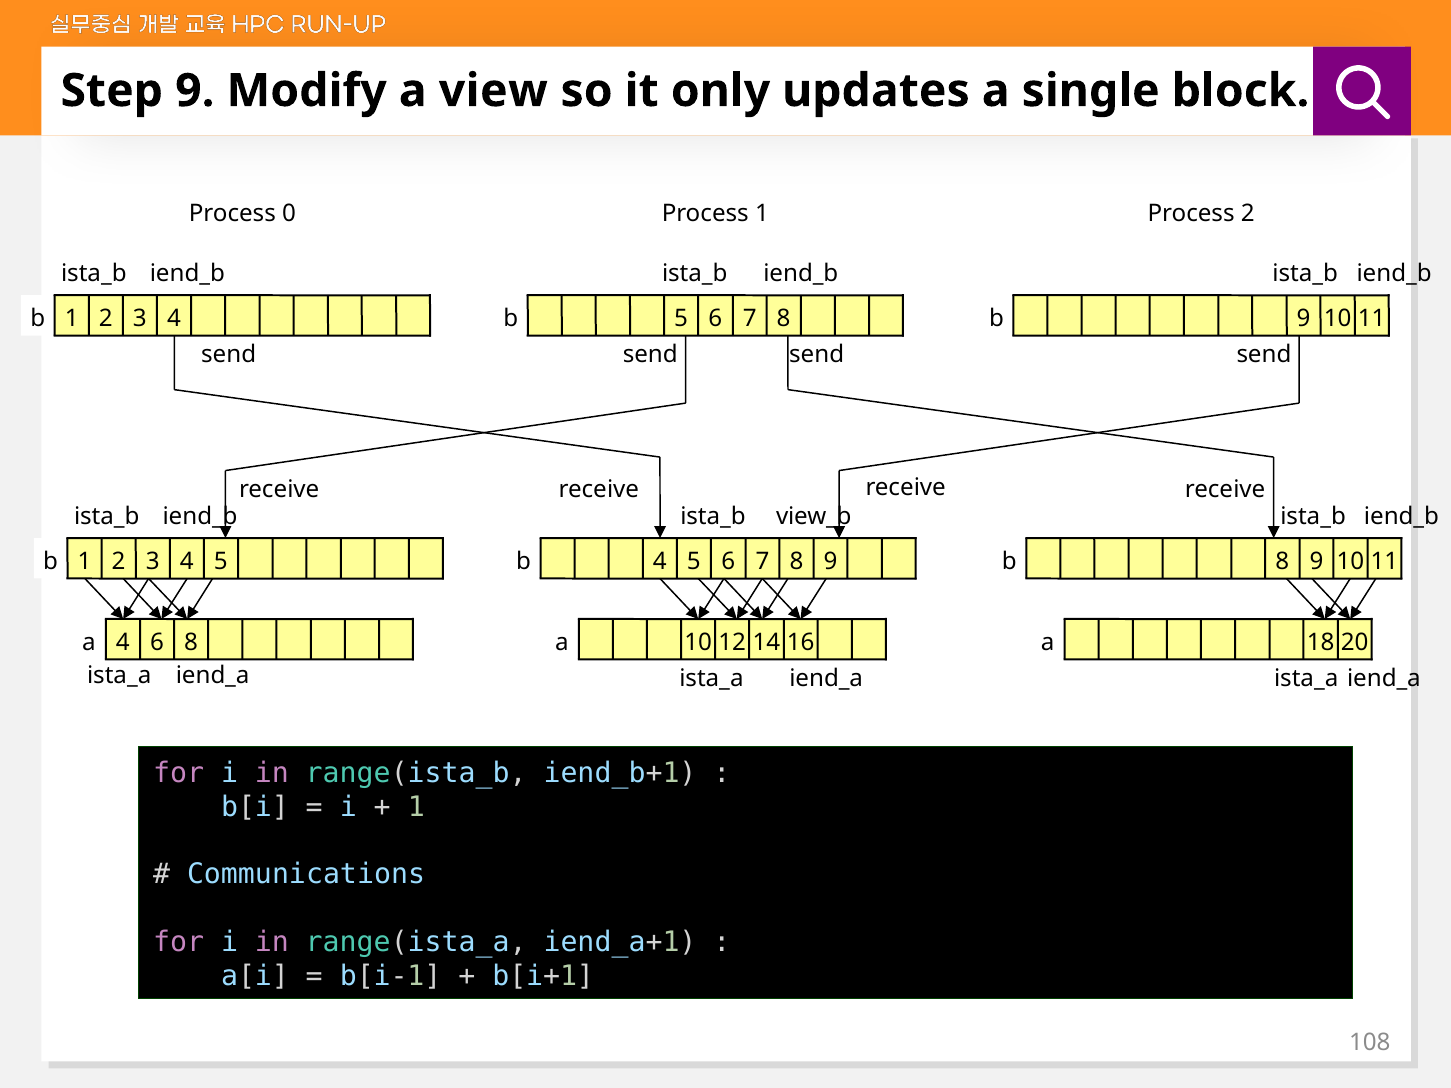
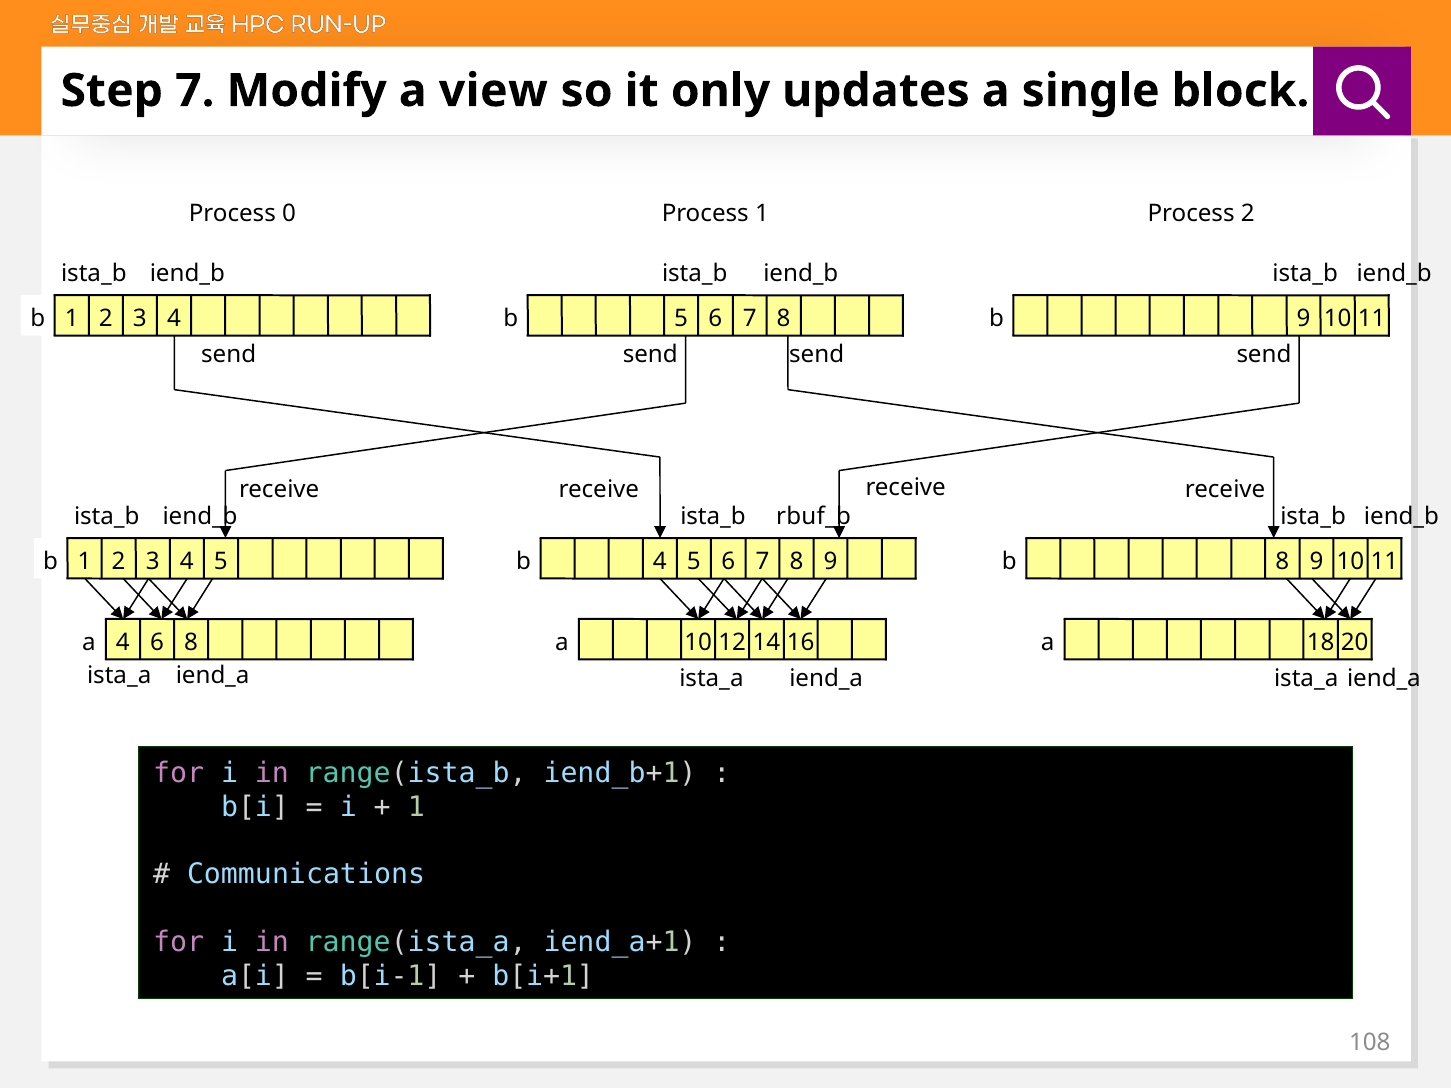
Step 9: 9 -> 7 (195, 91)
view_b: view_b -> rbuf_b (814, 517)
